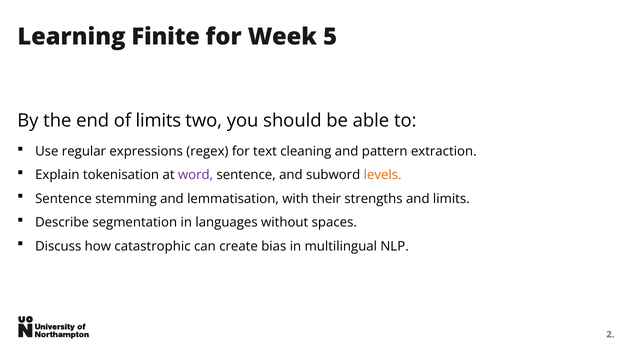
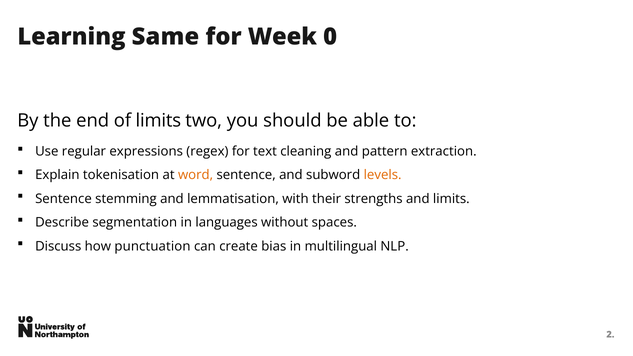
Finite: Finite -> Same (165, 37)
5: 5 -> 0 (330, 37)
word colour: purple -> orange (196, 175)
catastrophic: catastrophic -> punctuation (152, 246)
